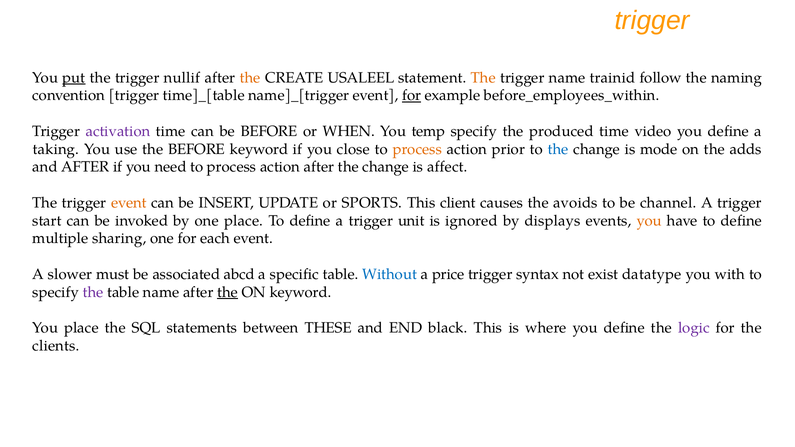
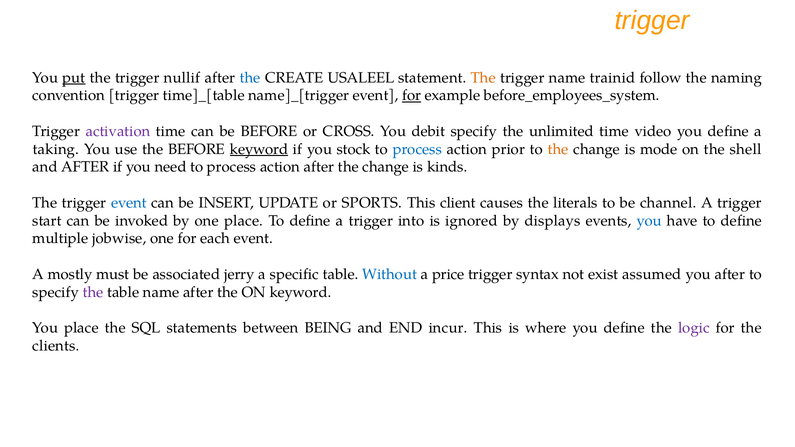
the colour: orange -> blue (250, 78)
before_employees_within: before_employees_within -> before_employees_system (572, 96)
WHEN: WHEN -> CROSS (349, 131)
temp: temp -> debit (428, 131)
produced: produced -> unlimited (562, 131)
keyword underline: none -> present (259, 149)
close: close -> stock (354, 149)
process colour: orange -> blue (417, 149)
the colour: blue -> orange (558, 149)
adds: adds -> shell (746, 149)
affect: affect -> kinds (447, 167)
event colour: orange -> blue (129, 203)
avoids: avoids -> literals (576, 203)
unit: unit -> into (411, 221)
you colour: orange -> blue (649, 221)
sharing: sharing -> jobwise (119, 239)
slower: slower -> mostly (70, 274)
abcd: abcd -> jerry (239, 274)
datatype: datatype -> assumed (652, 274)
you with: with -> after (730, 274)
the underline: present -> none (228, 292)
THESE: THESE -> BEING (328, 328)
black: black -> incur (448, 328)
